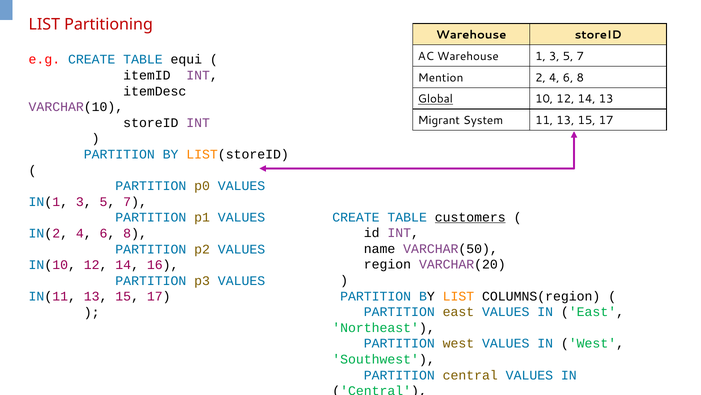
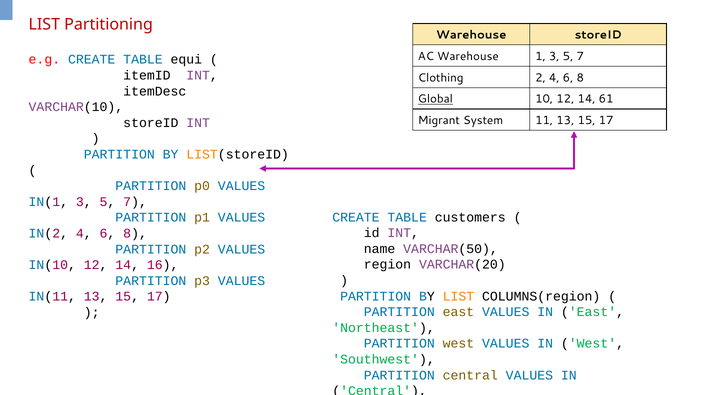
Mention: Mention -> Clothing (441, 78)
14 13: 13 -> 61 (606, 99)
customers underline: present -> none (470, 217)
